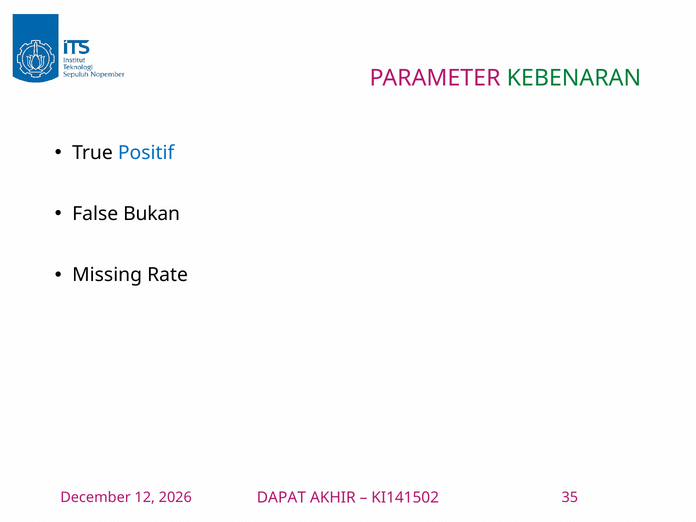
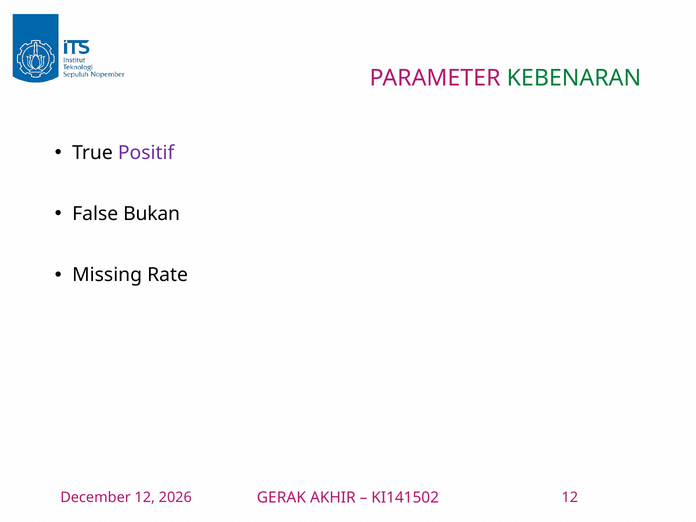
Positif colour: blue -> purple (146, 153)
DAPAT: DAPAT -> GERAK (281, 498)
KI141502 35: 35 -> 12 (570, 497)
